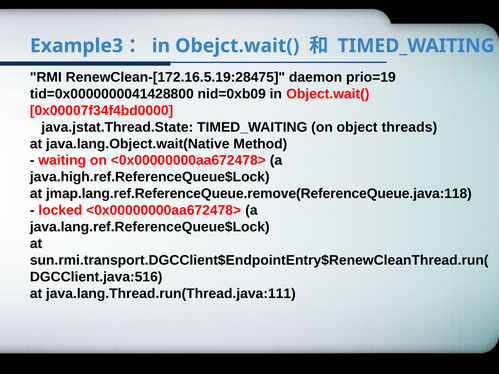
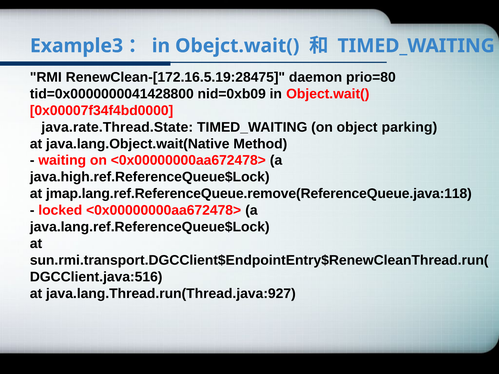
prio=19: prio=19 -> prio=80 (371, 77)
java.jstat.Thread.State: java.jstat.Thread.State -> java.rate.Thread.State (117, 127)
threads: threads -> parking (409, 127)
java.lang.Thread.run(Thread.java:111: java.lang.Thread.run(Thread.java:111 -> java.lang.Thread.run(Thread.java:927 (171, 294)
